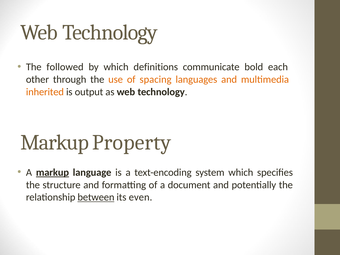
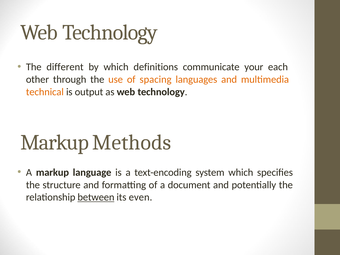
followed: followed -> different (65, 67)
bold: bold -> your (254, 67)
inherited: inherited -> technical (45, 92)
Property: Property -> Methods (132, 142)
markup underline: present -> none (52, 172)
